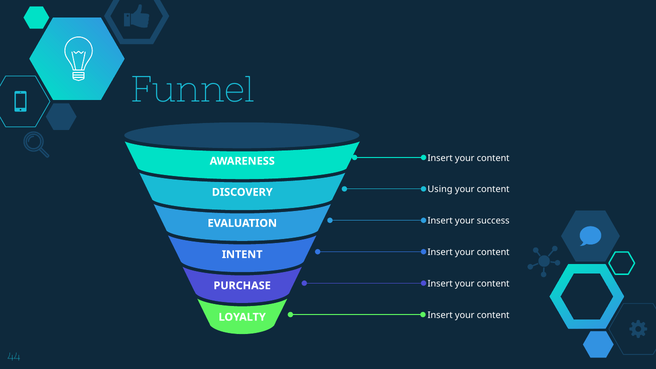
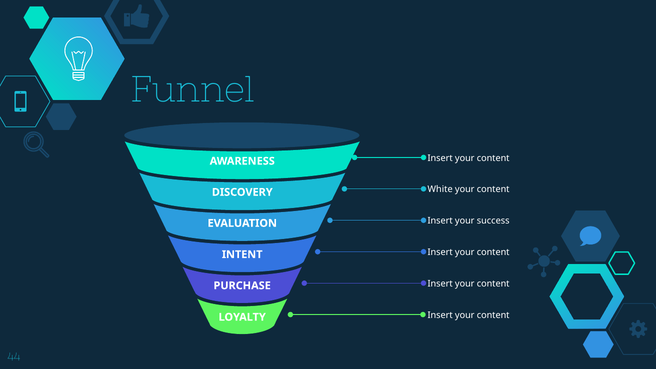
Using: Using -> White (440, 189)
